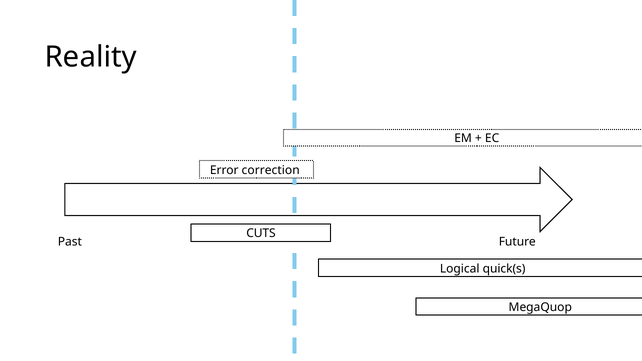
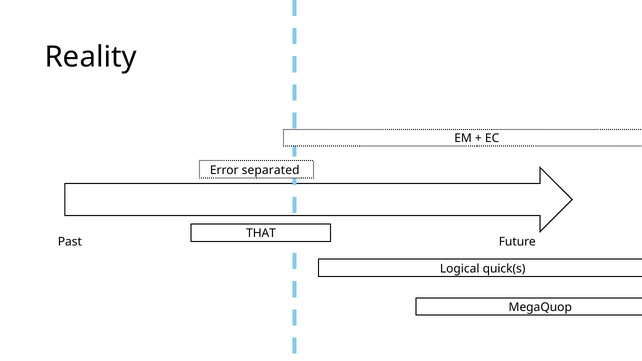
correction: correction -> separated (271, 170)
CUTS: CUTS -> THAT (261, 233)
